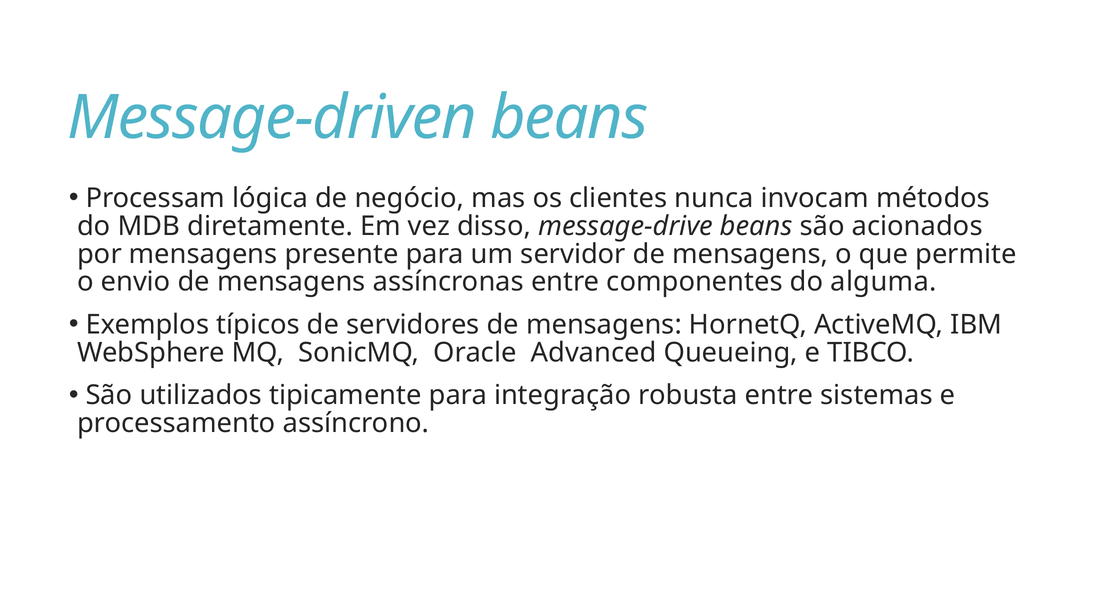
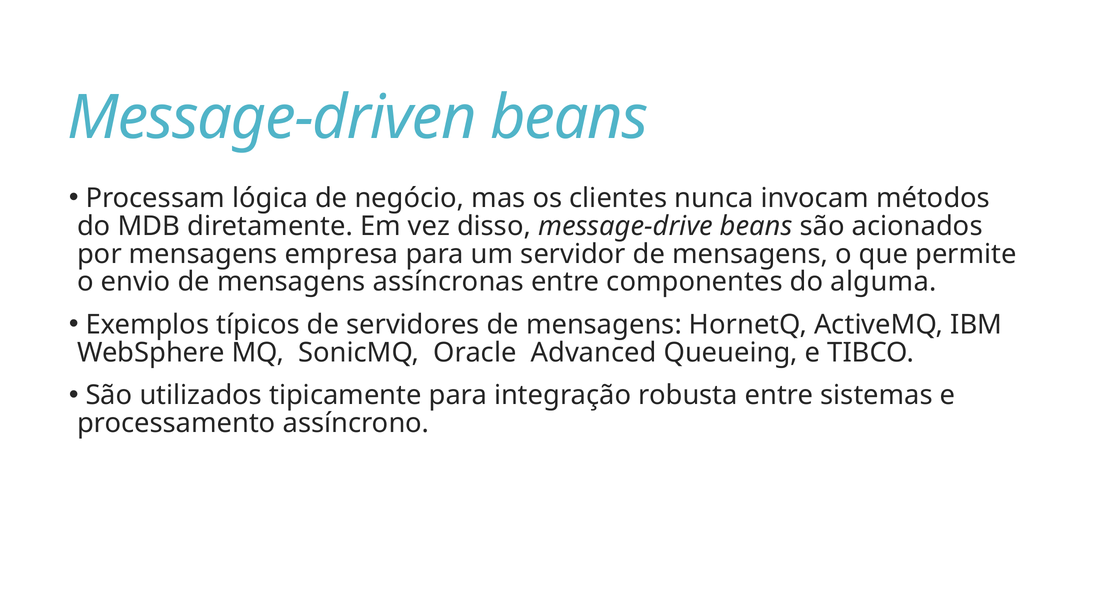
presente: presente -> empresa (341, 254)
